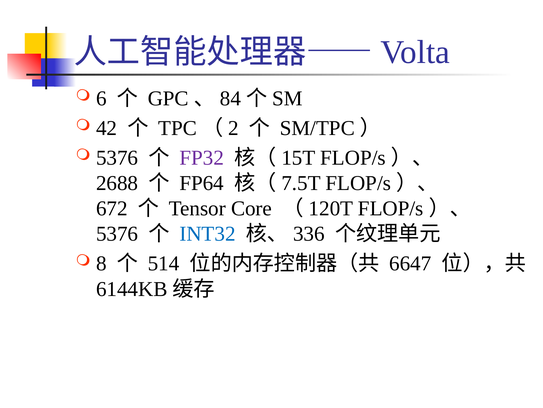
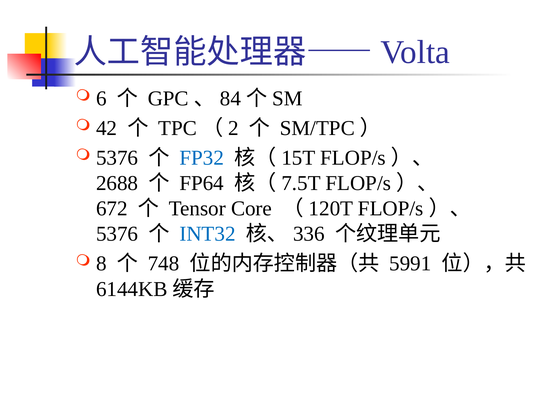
FP32 colour: purple -> blue (202, 157)
514: 514 -> 748 (164, 263)
6647: 6647 -> 5991 (410, 263)
